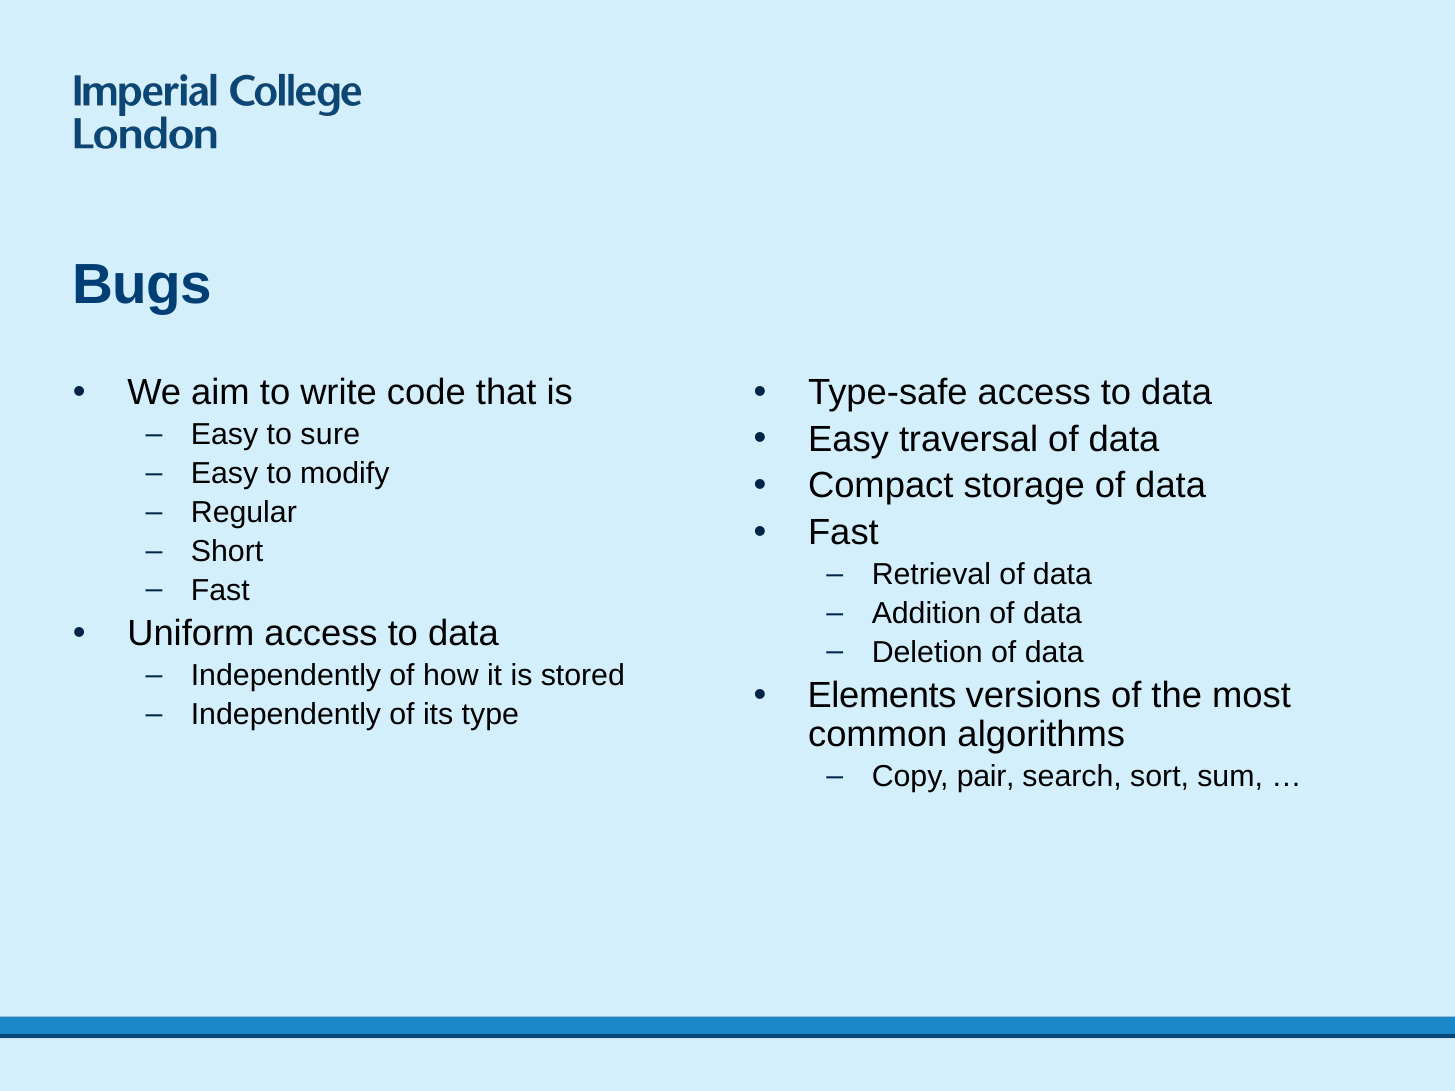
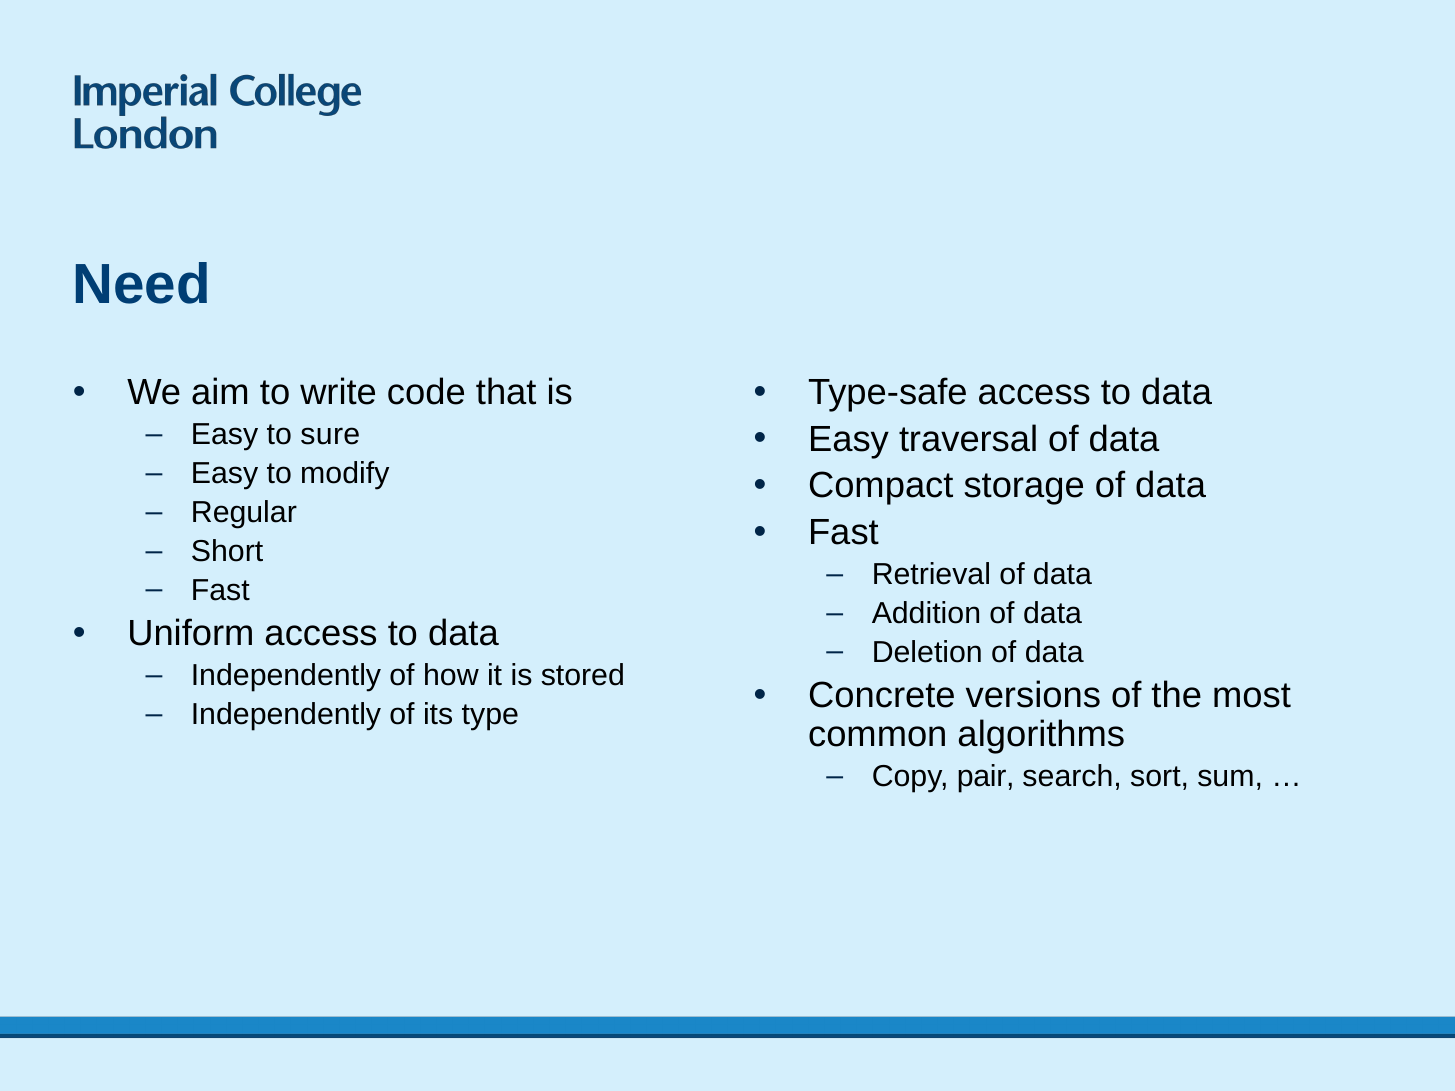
Bugs: Bugs -> Need (142, 285)
Elements: Elements -> Concrete (882, 696)
